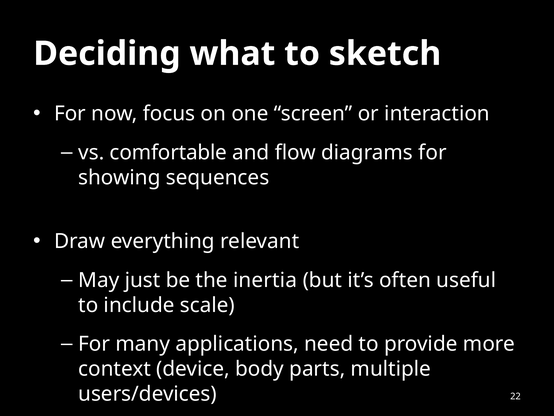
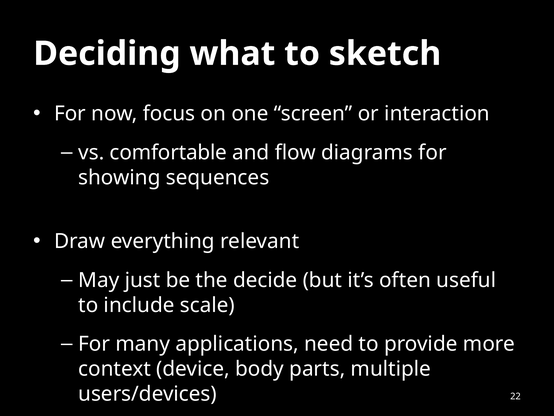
inertia: inertia -> decide (265, 280)
